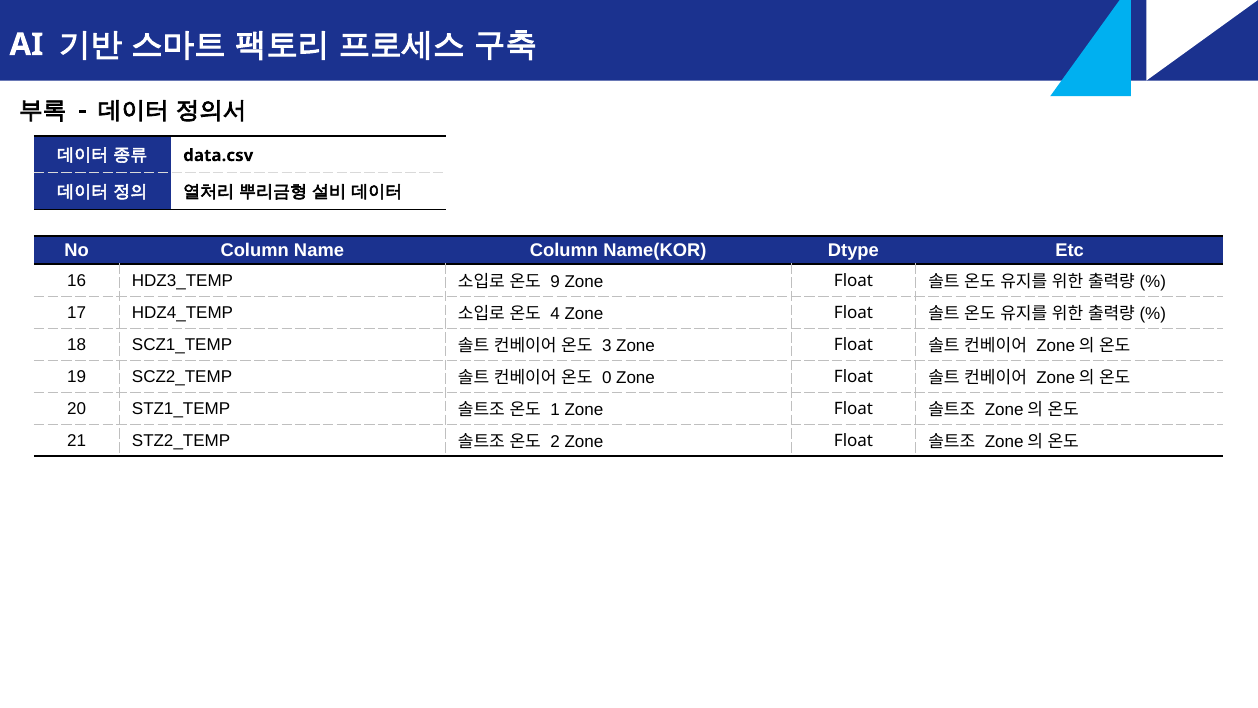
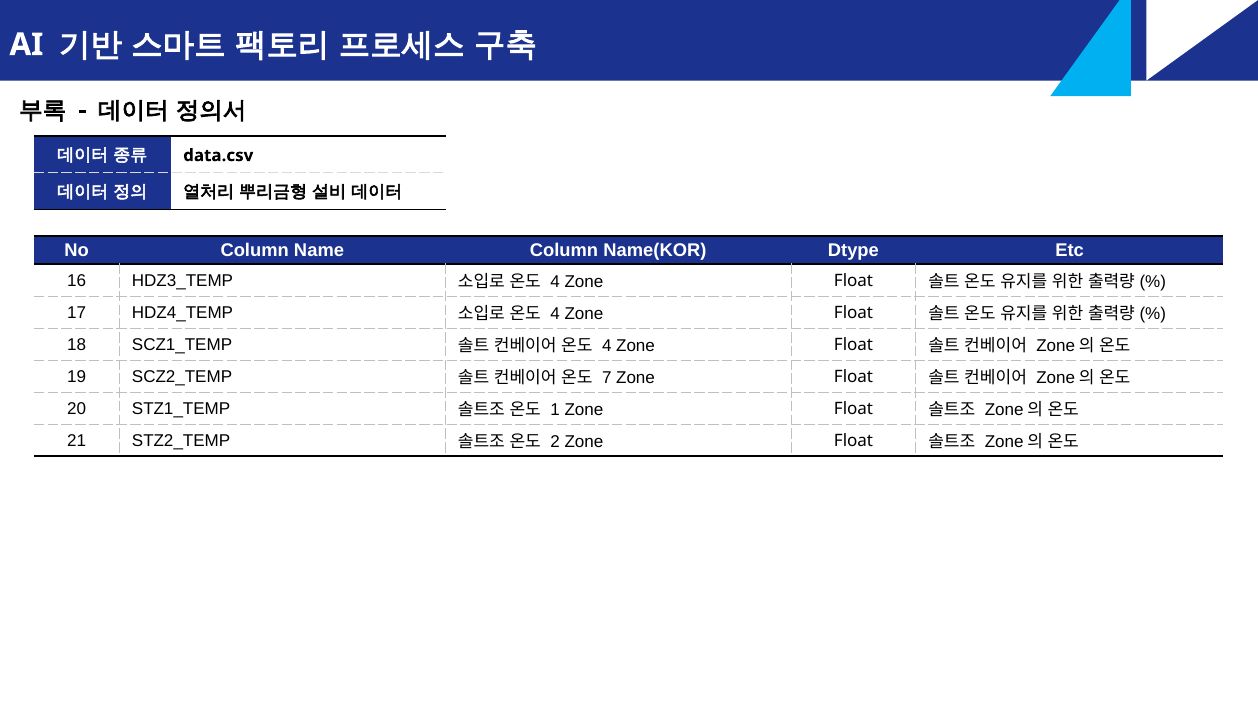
9: 9 -> 4 (555, 282)
3: 3 -> 4 (607, 346)
0: 0 -> 7 (607, 378)
